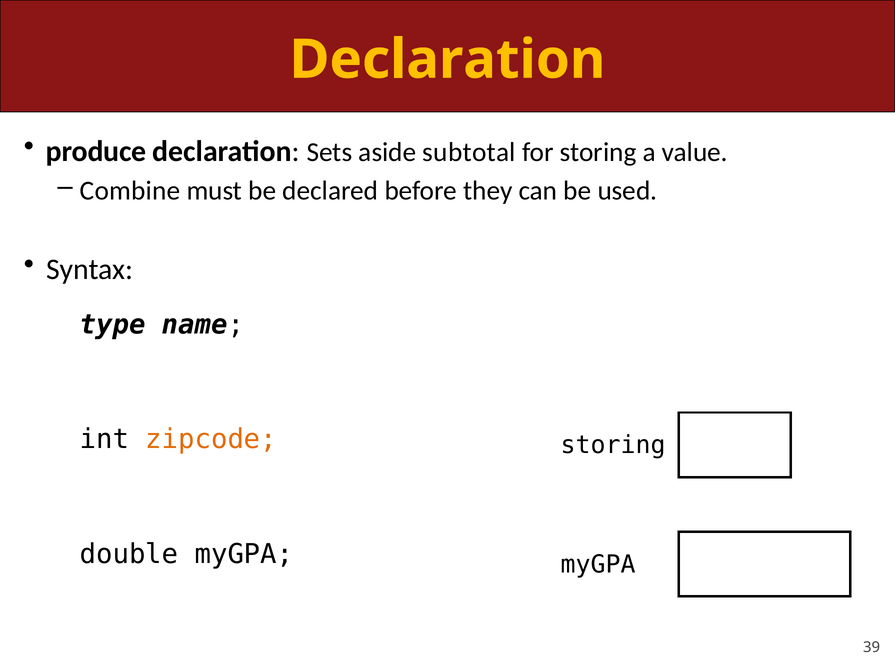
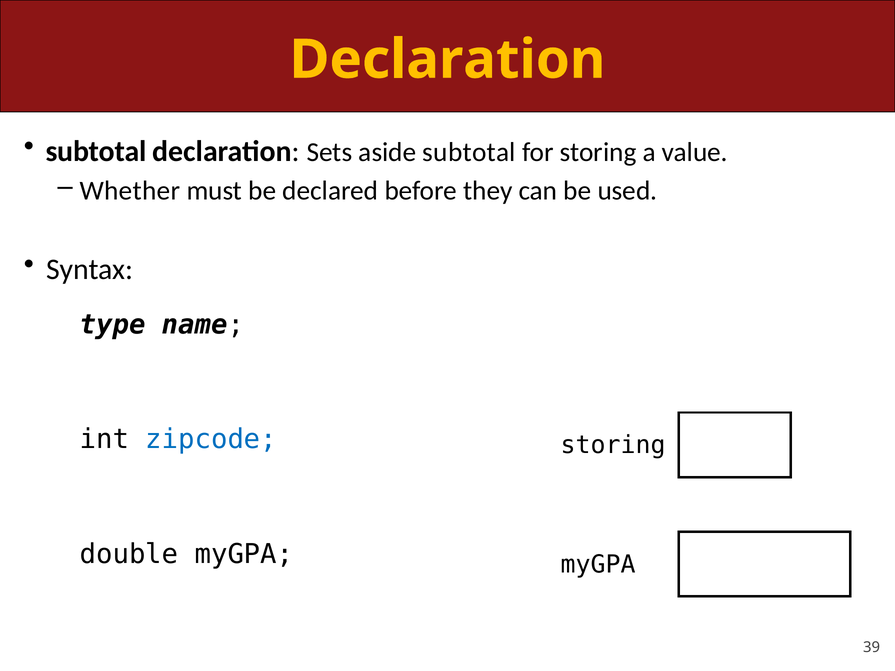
produce: produce -> subtotal (96, 151)
Combine: Combine -> Whether (130, 191)
zipcode colour: orange -> blue (211, 440)
